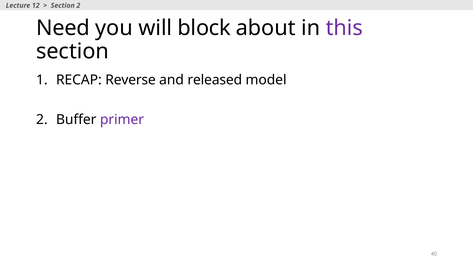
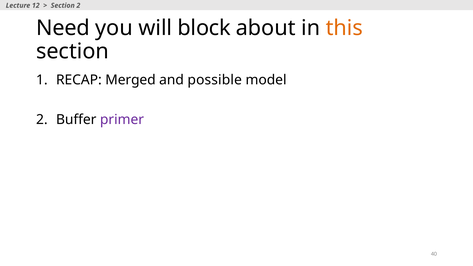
this colour: purple -> orange (344, 28)
Reverse: Reverse -> Merged (131, 80)
released: released -> possible (215, 80)
